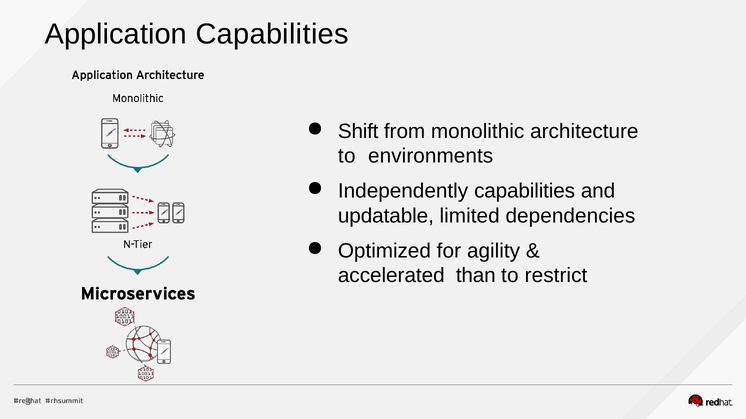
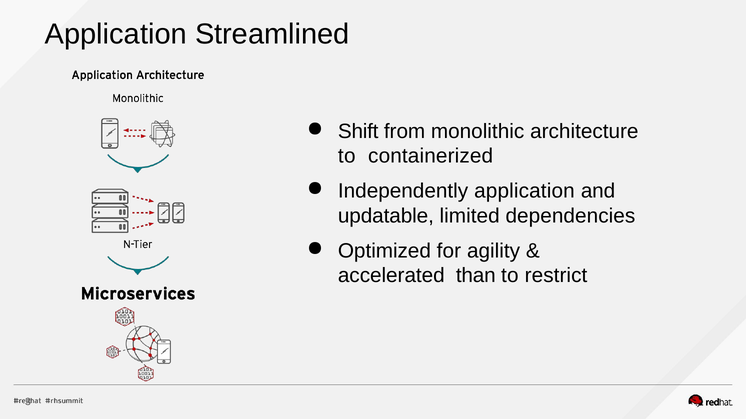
Application Capabilities: Capabilities -> Streamlined (272, 34)
environments: environments -> containerized (431, 156)
Independently capabilities: capabilities -> application (524, 191)
